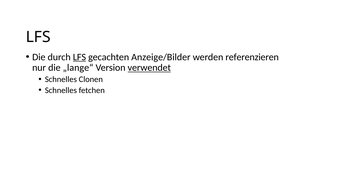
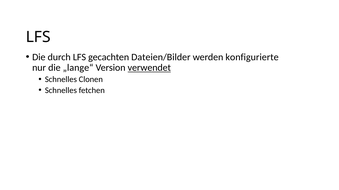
LFS underline: present -> none (79, 57)
Anzeige/Bilder: Anzeige/Bilder -> Dateien/Bilder (161, 57)
referenzieren: referenzieren -> konfigurierte (252, 57)
